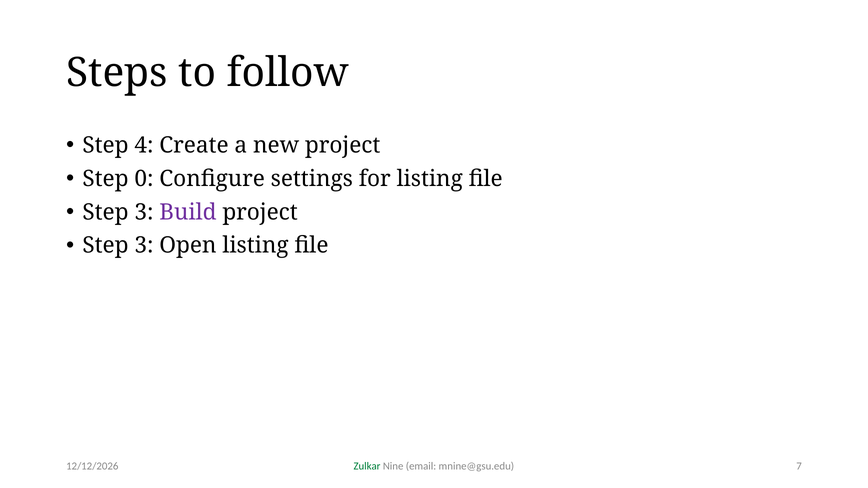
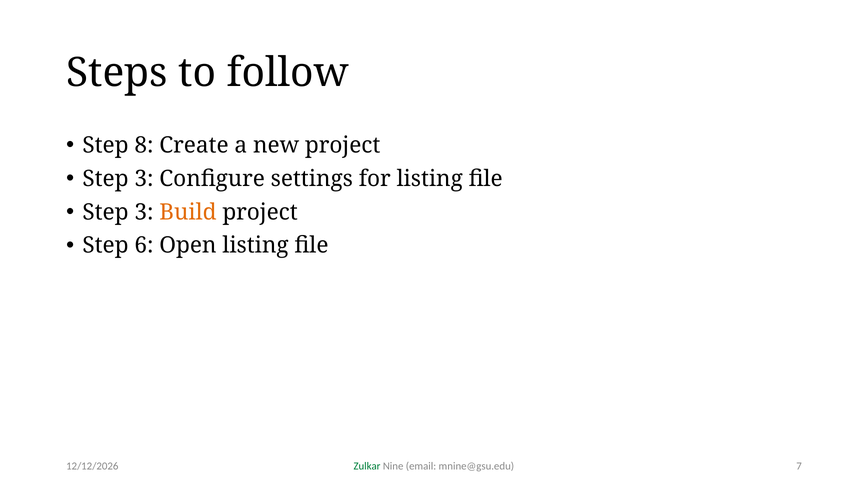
4: 4 -> 8 (144, 145)
0: 0 -> 3 (144, 179)
Build colour: purple -> orange (188, 212)
3: 3 -> 6 (144, 246)
